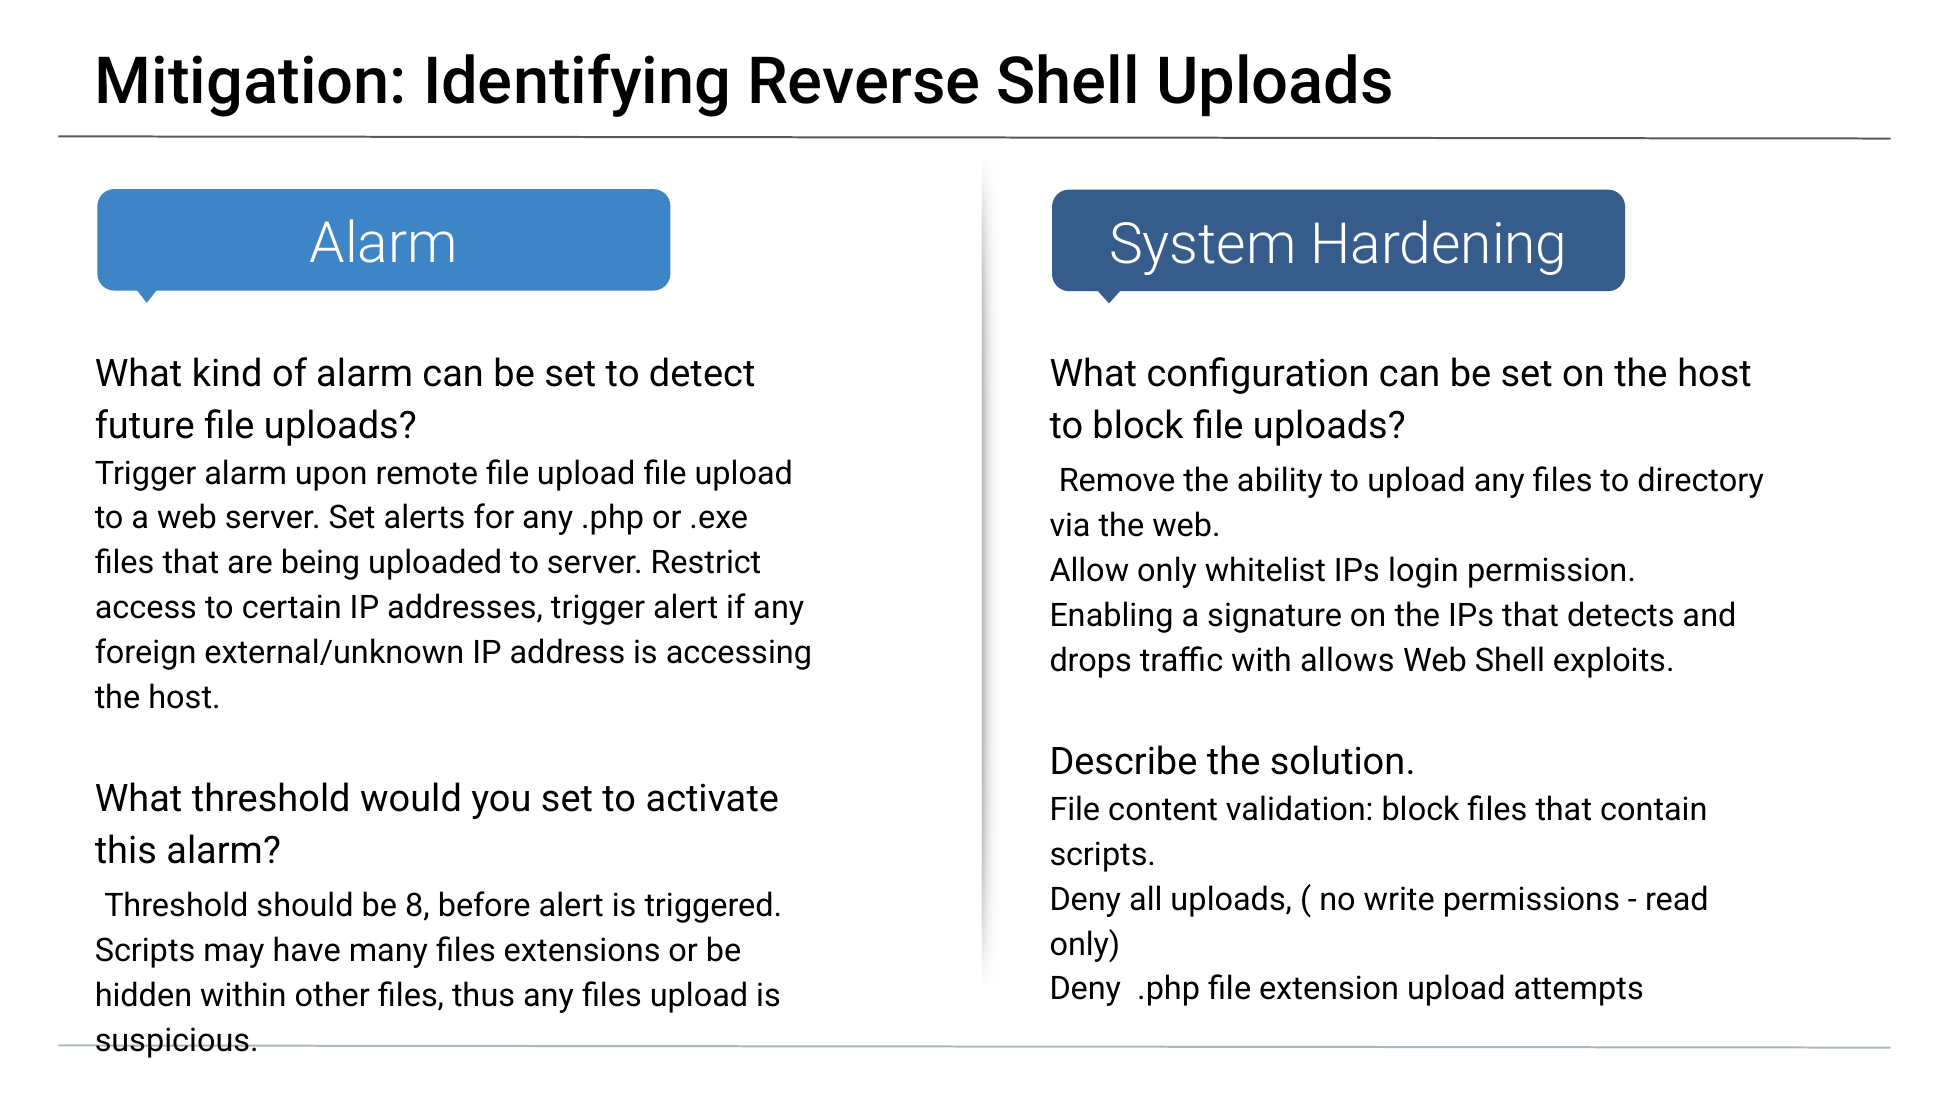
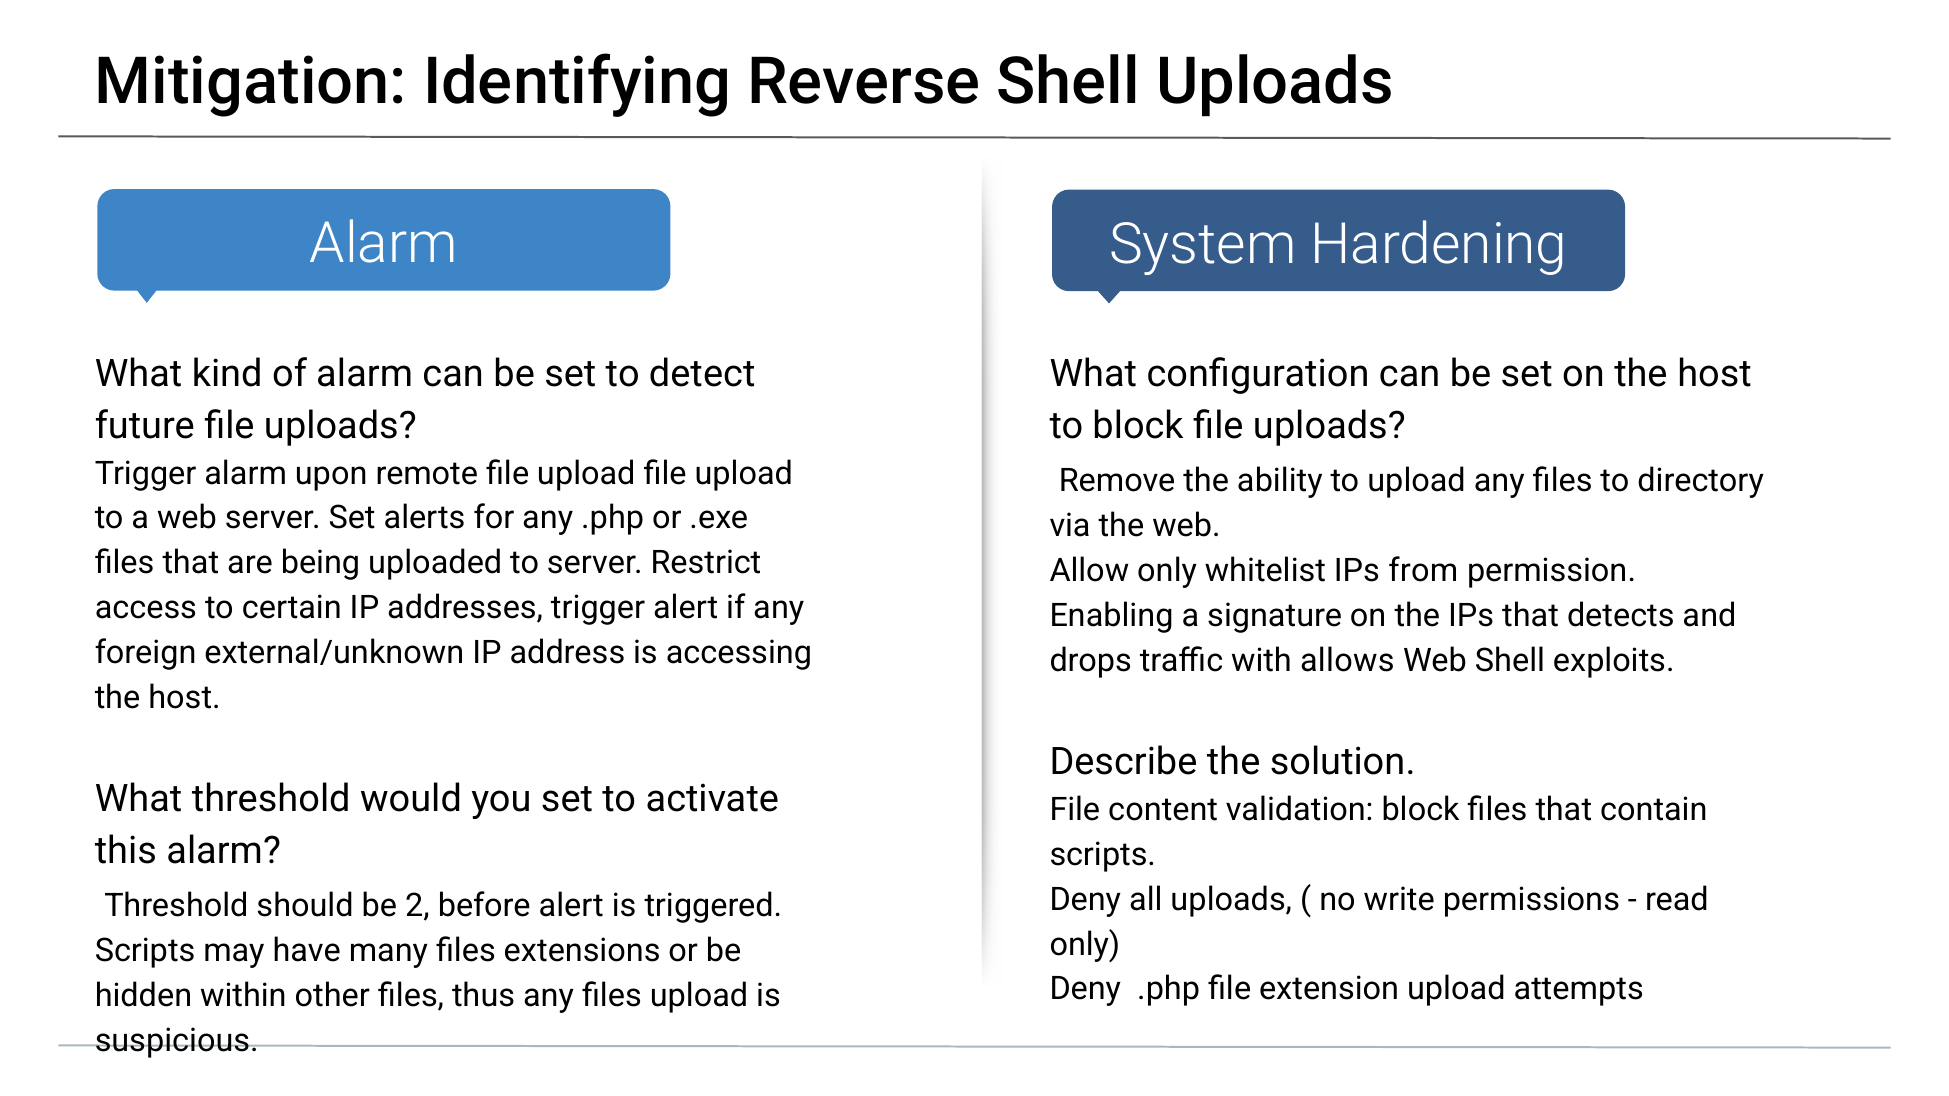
login: login -> from (1423, 571)
8: 8 -> 2 (417, 906)
